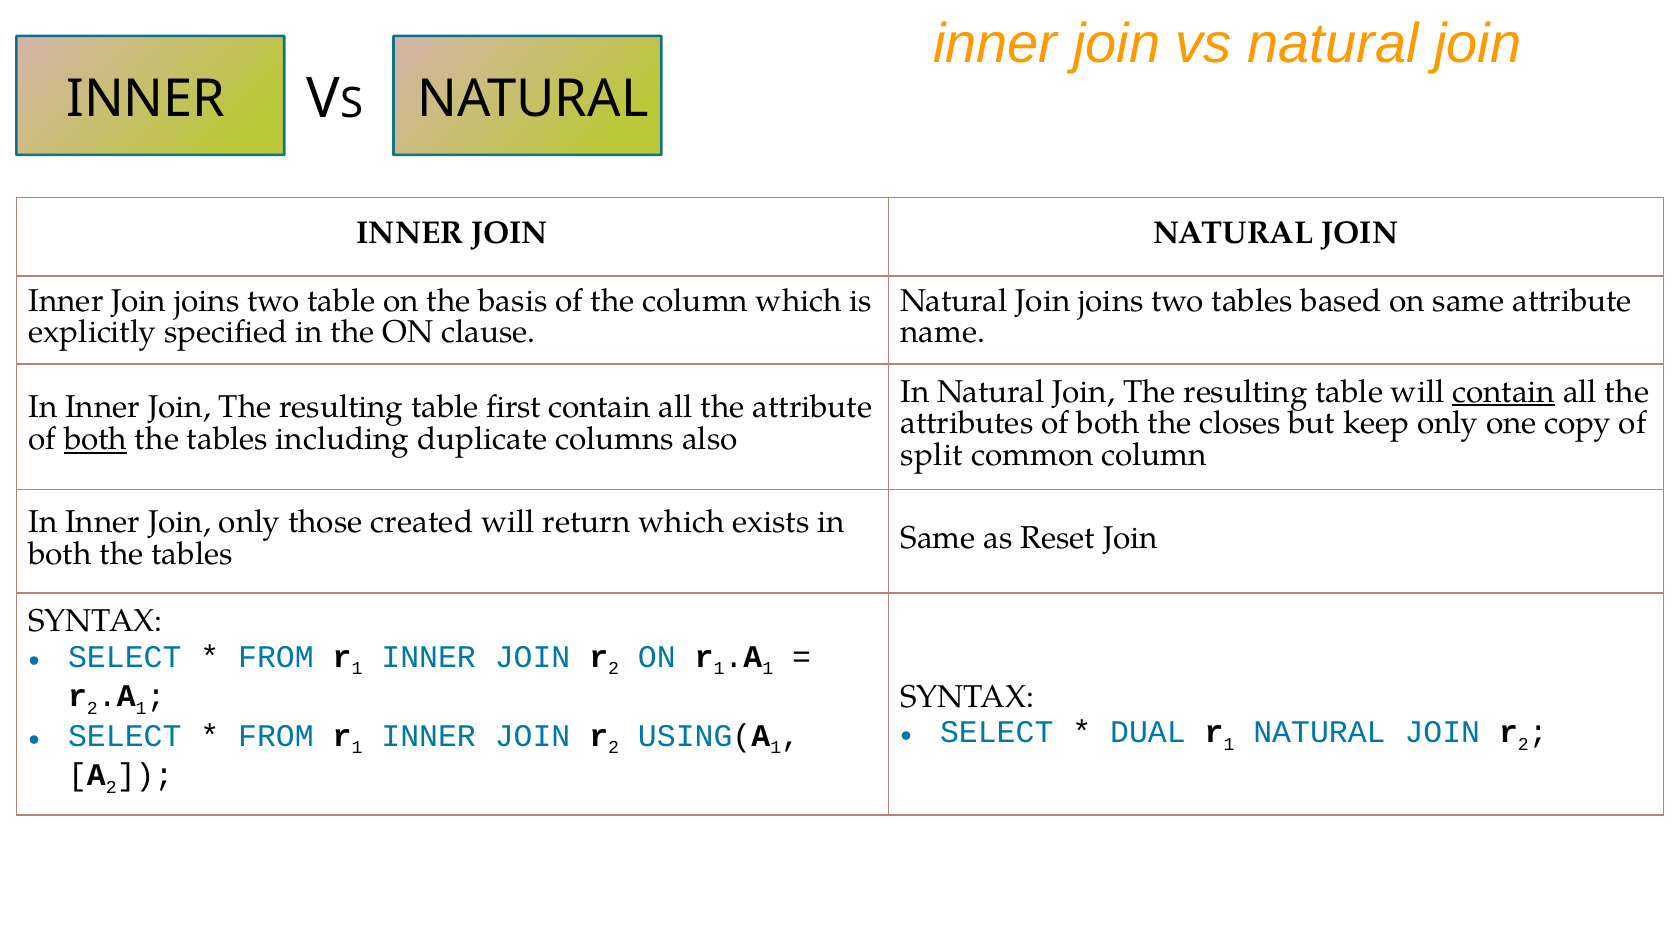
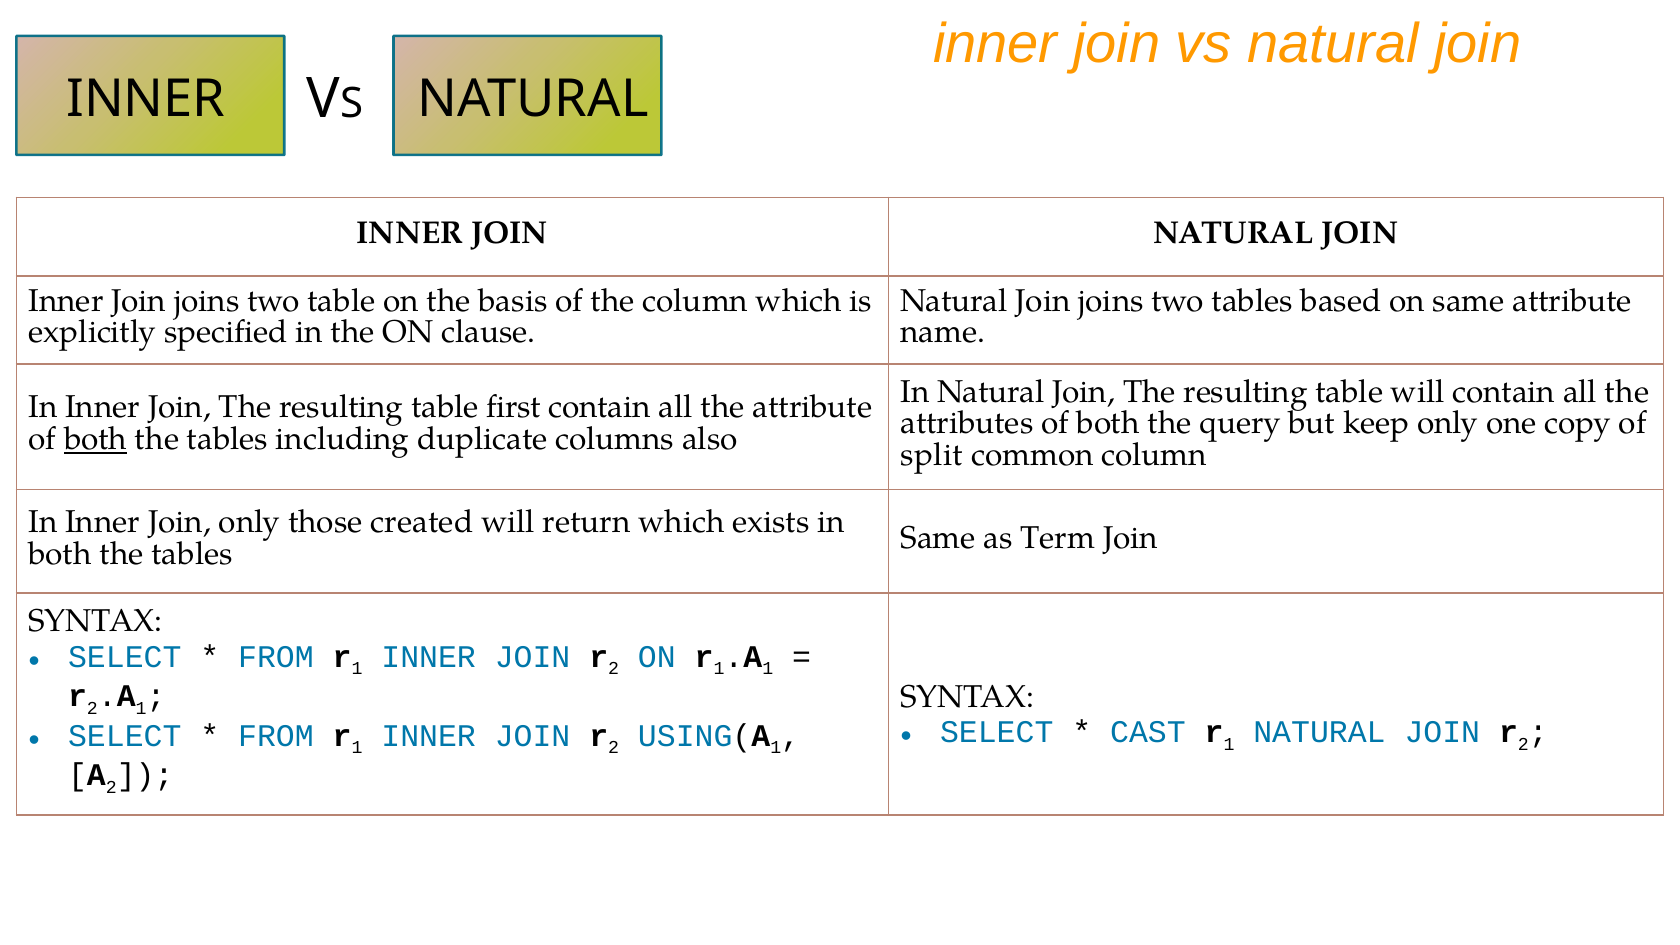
contain underline: present -> none (1504, 392)
closes: closes -> query (1240, 423)
Reset: Reset -> Term (1058, 538)
DUAL: DUAL -> CAST (1148, 732)
